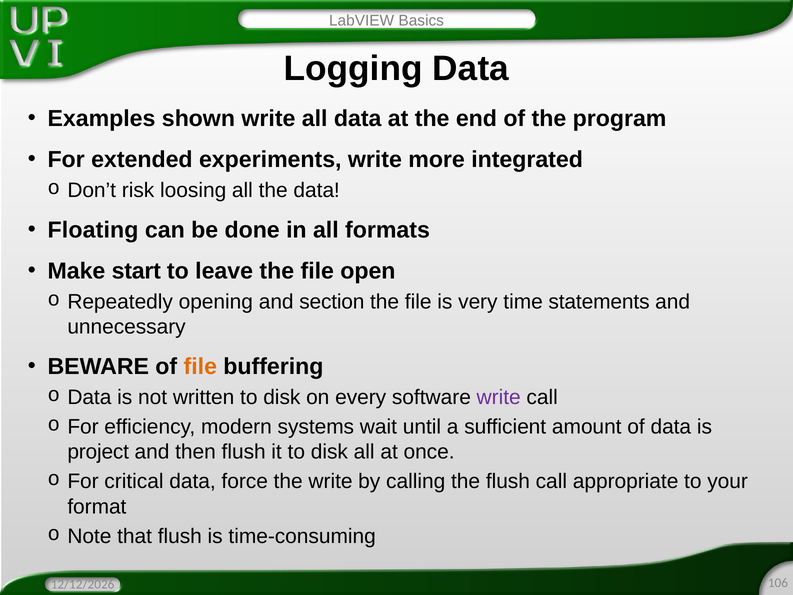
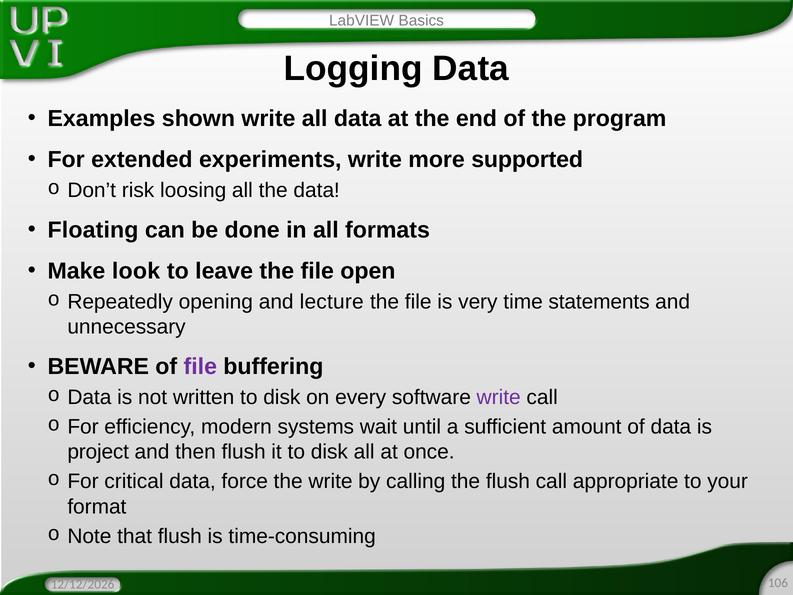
integrated: integrated -> supported (527, 160)
start: start -> look (136, 271)
section: section -> lecture (332, 302)
file colour: orange -> purple (200, 367)
